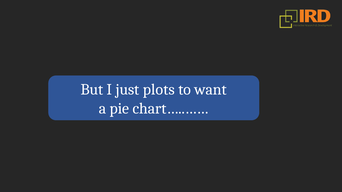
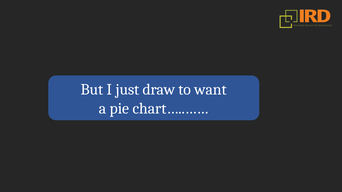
plots: plots -> draw (159, 90)
